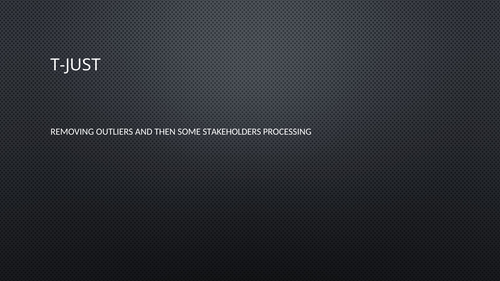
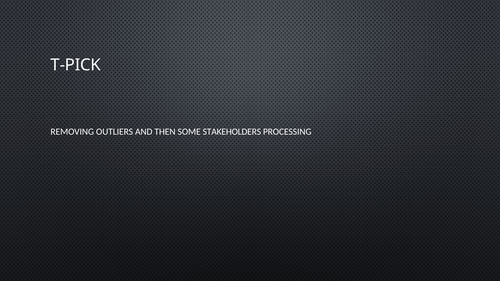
T-JUST: T-JUST -> T-PICK (76, 65)
